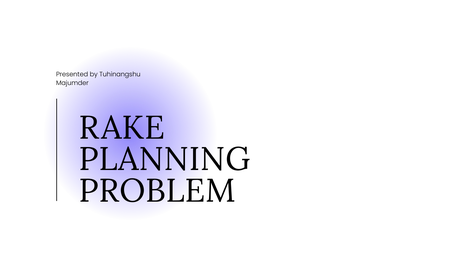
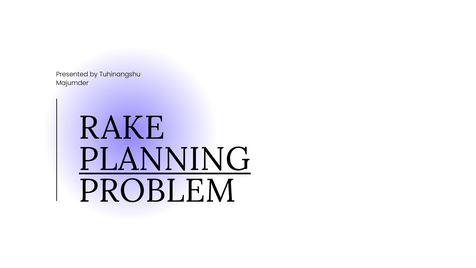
PLANNING underline: none -> present (165, 159)
